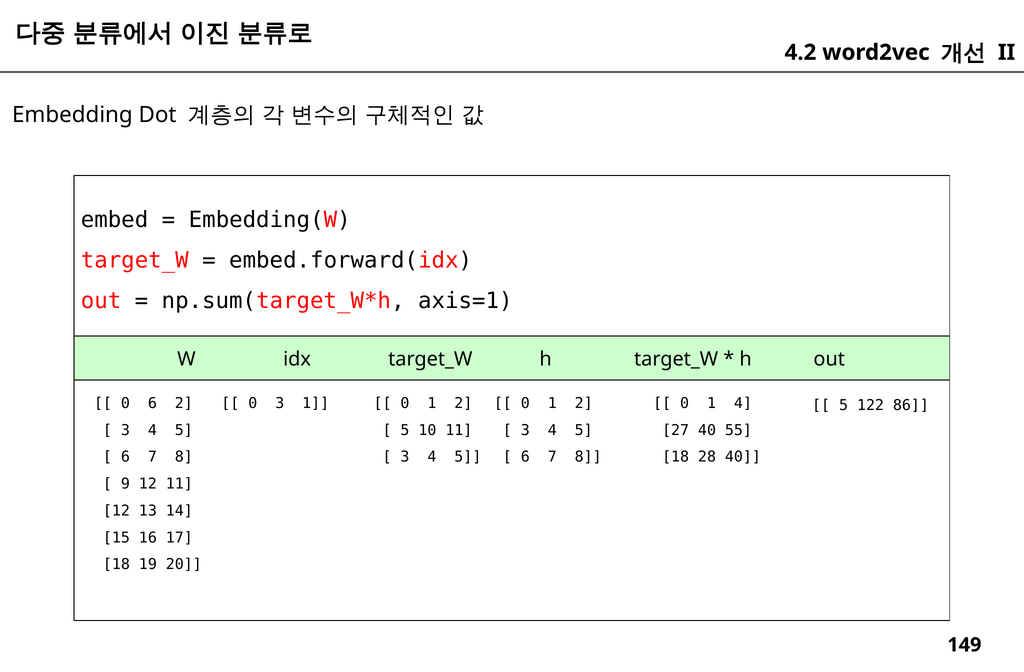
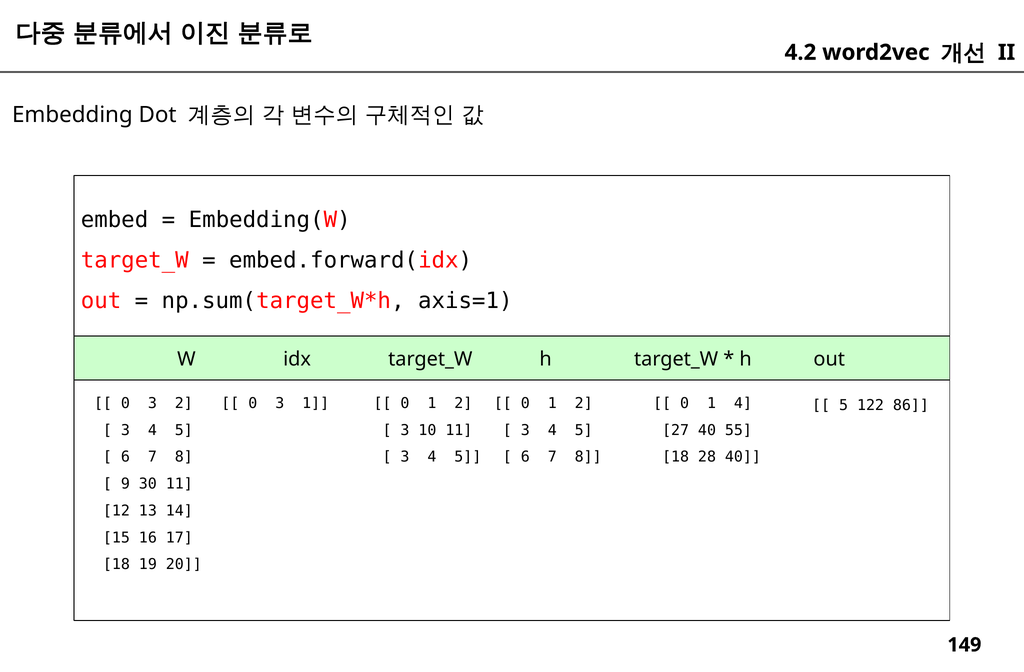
6: 6 -> 3 (152, 404)
5: 5 -> 3 (405, 430)
9 12: 12 -> 30 (148, 484)
